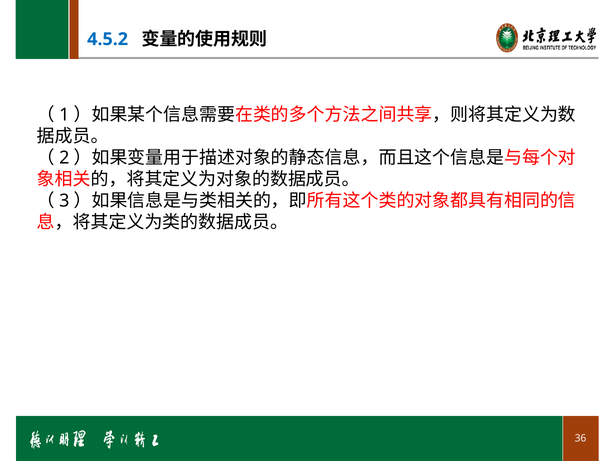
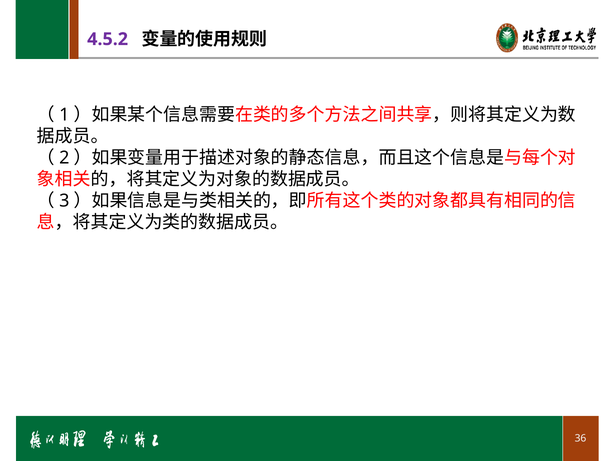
4.5.2 colour: blue -> purple (108, 39)
